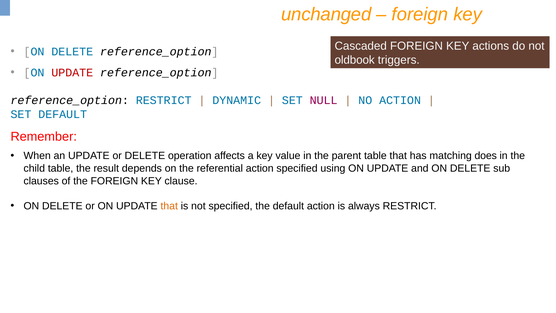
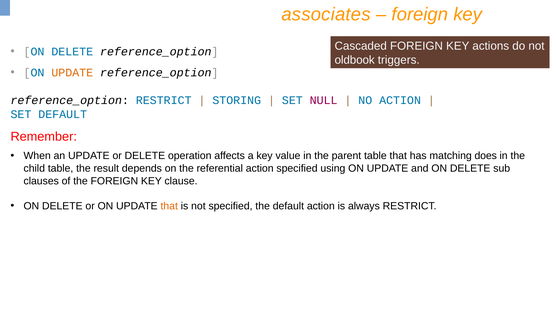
unchanged: unchanged -> associates (326, 14)
UPDATE colour: red -> orange (72, 73)
DYNAMIC: DYNAMIC -> STORING (237, 100)
